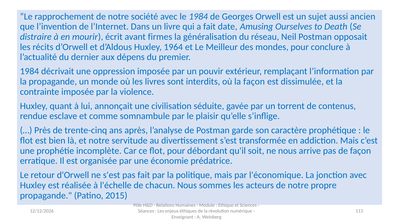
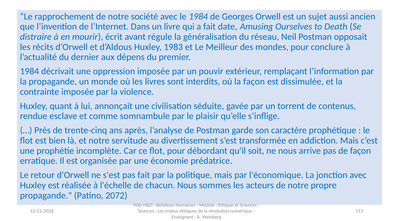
firmes: firmes -> régule (160, 37)
1964: 1964 -> 1983 (173, 47)
2015: 2015 -> 2072 (116, 195)
